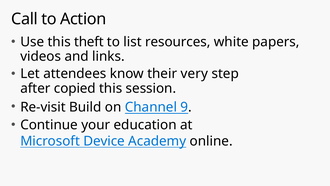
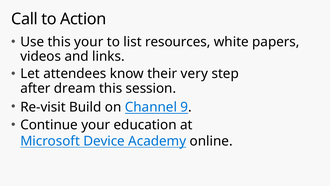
this theft: theft -> your (89, 42)
copied: copied -> dream (75, 88)
